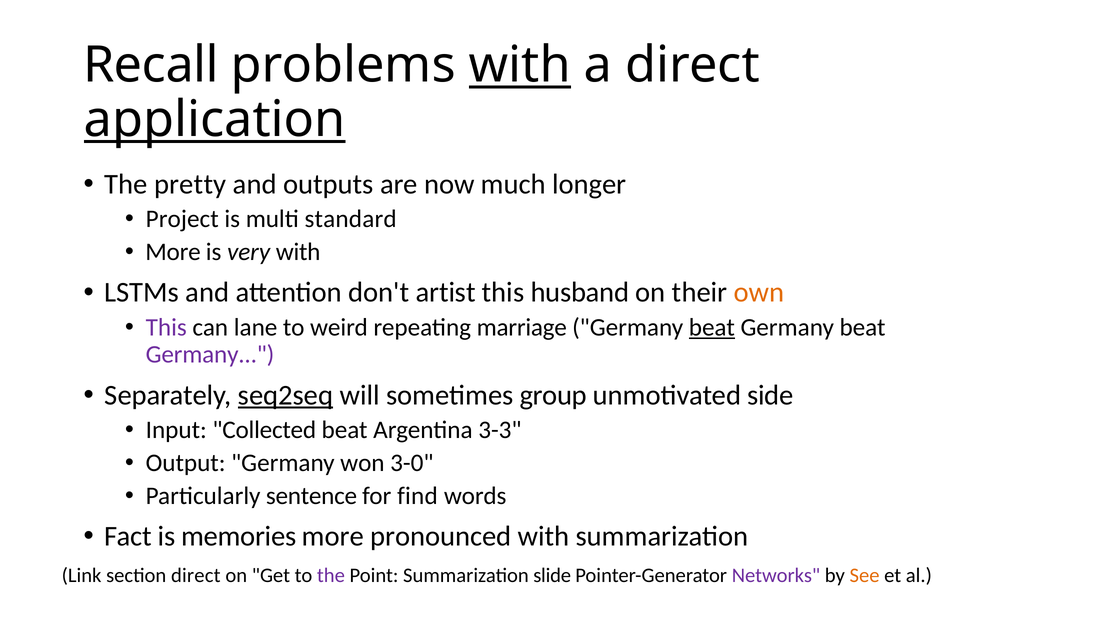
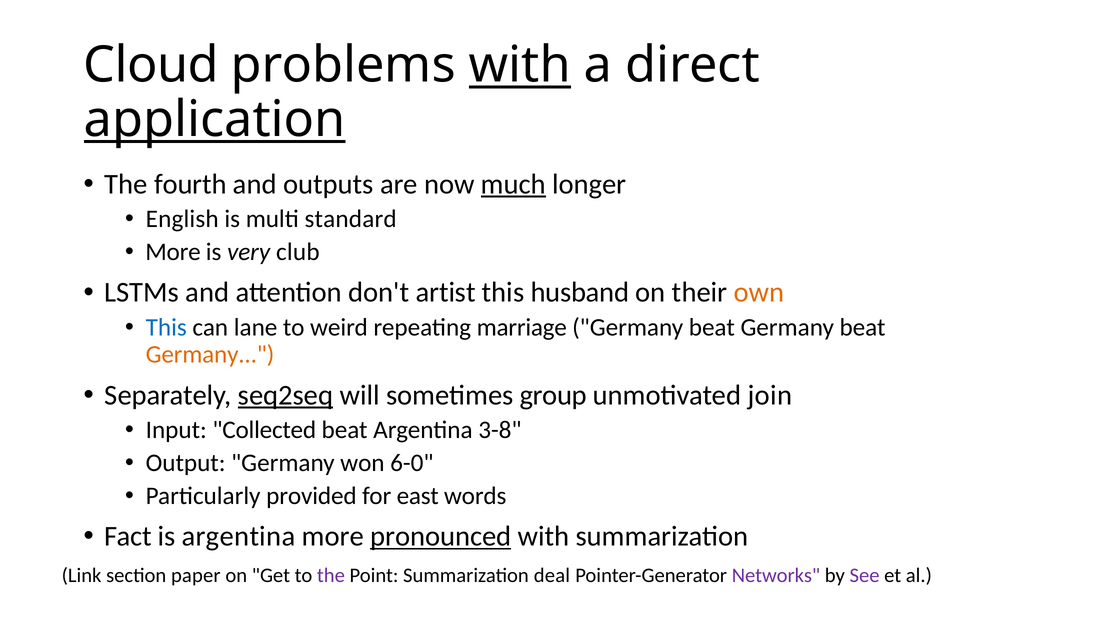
Recall: Recall -> Cloud (151, 65)
pretty: pretty -> fourth (190, 184)
much underline: none -> present (513, 184)
Project: Project -> English (182, 219)
very with: with -> club (298, 252)
This colour: purple -> blue (166, 327)
beat underline: present -> none (712, 327)
Germany colour: purple -> orange (210, 354)
side: side -> join (770, 395)
3-3: 3-3 -> 3-8 (500, 430)
3-0: 3-0 -> 6-0 (412, 463)
sentence: sentence -> provided (311, 496)
find: find -> east (418, 496)
is memories: memories -> argentina (238, 536)
pronounced underline: none -> present (441, 536)
section direct: direct -> paper (196, 575)
slide: slide -> deal (552, 575)
See colour: orange -> purple (865, 575)
